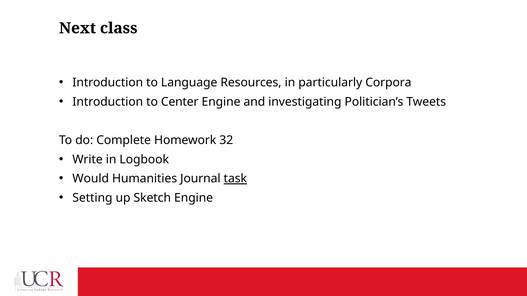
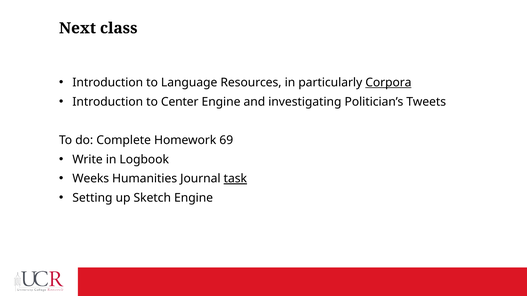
Corpora underline: none -> present (388, 83)
32: 32 -> 69 (226, 140)
Would: Would -> Weeks (91, 179)
